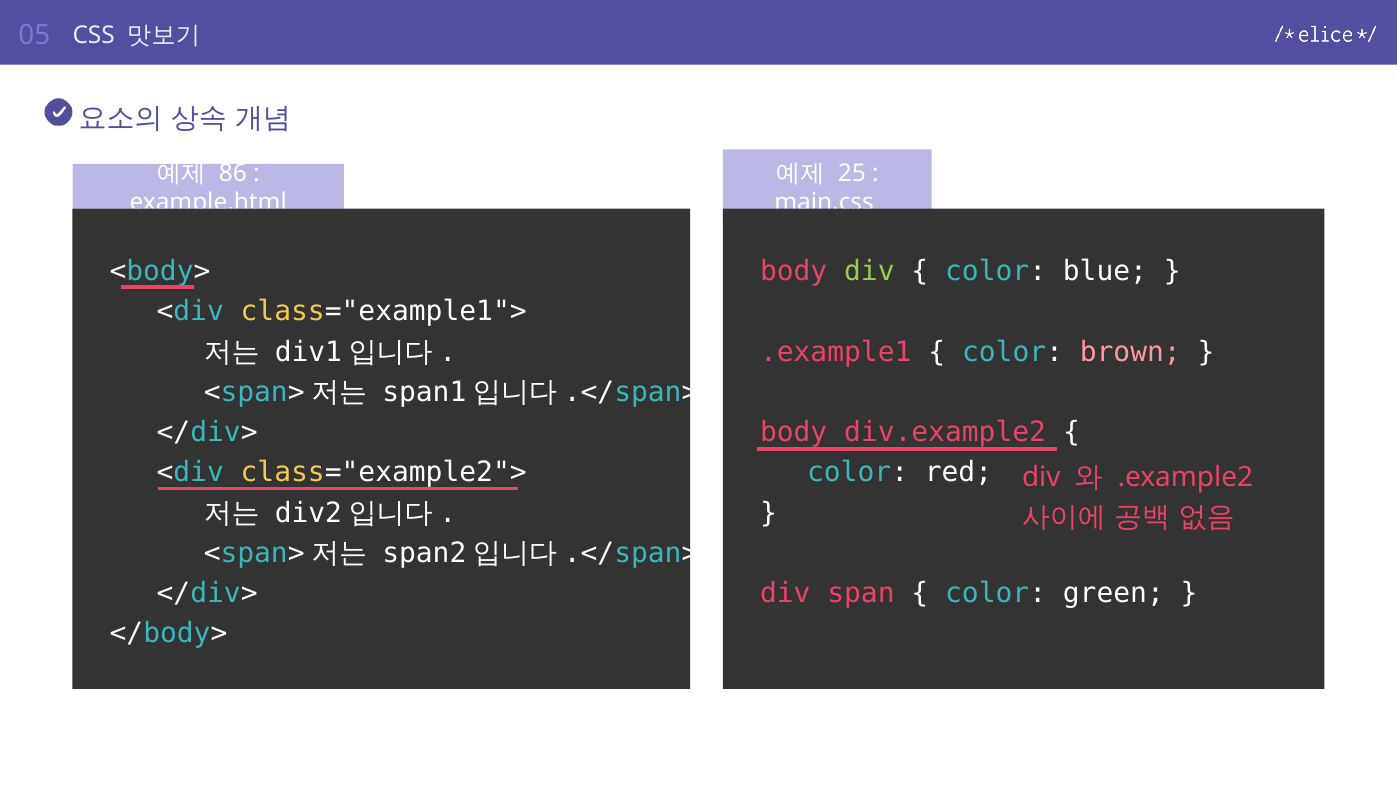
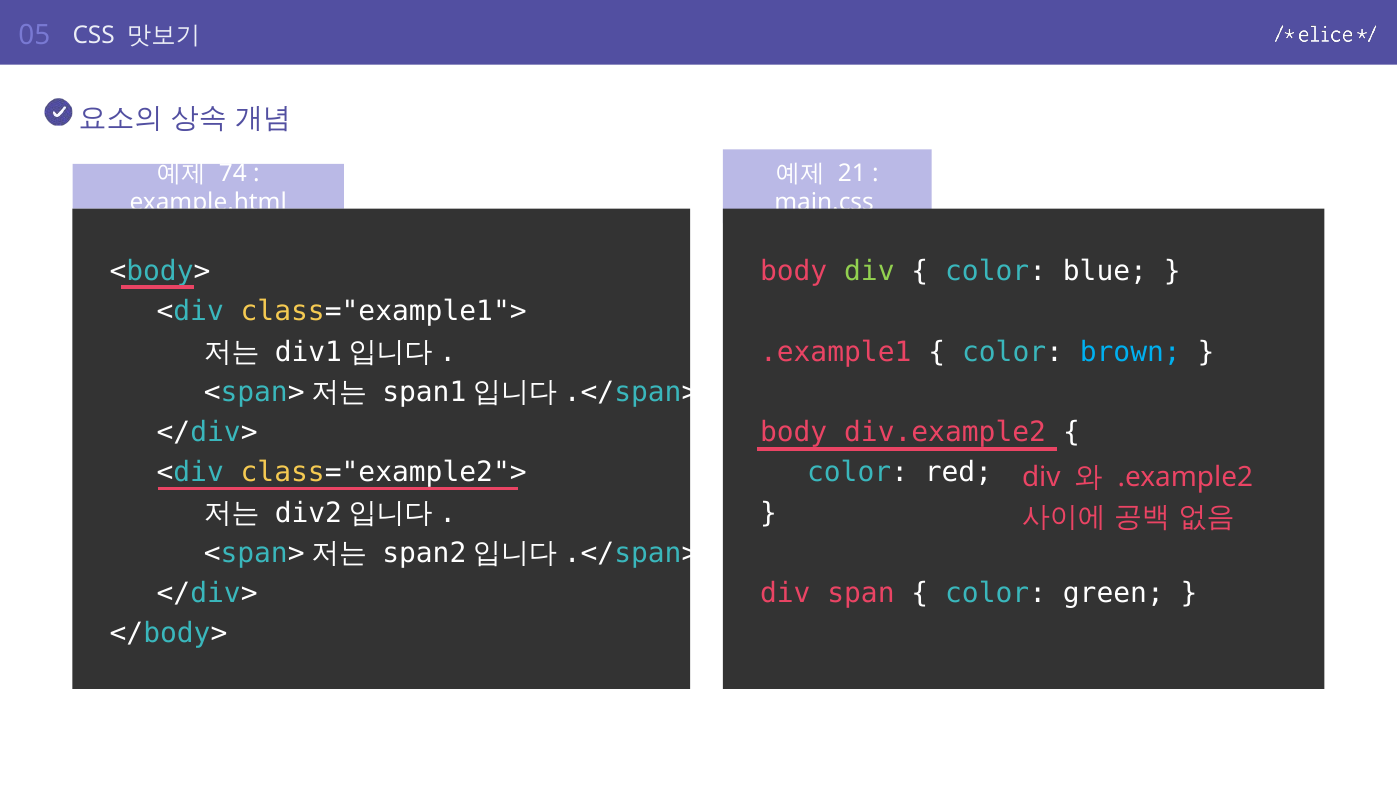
86: 86 -> 74 (233, 173)
25: 25 -> 21 (852, 173)
brown colour: pink -> light blue (1130, 352)
